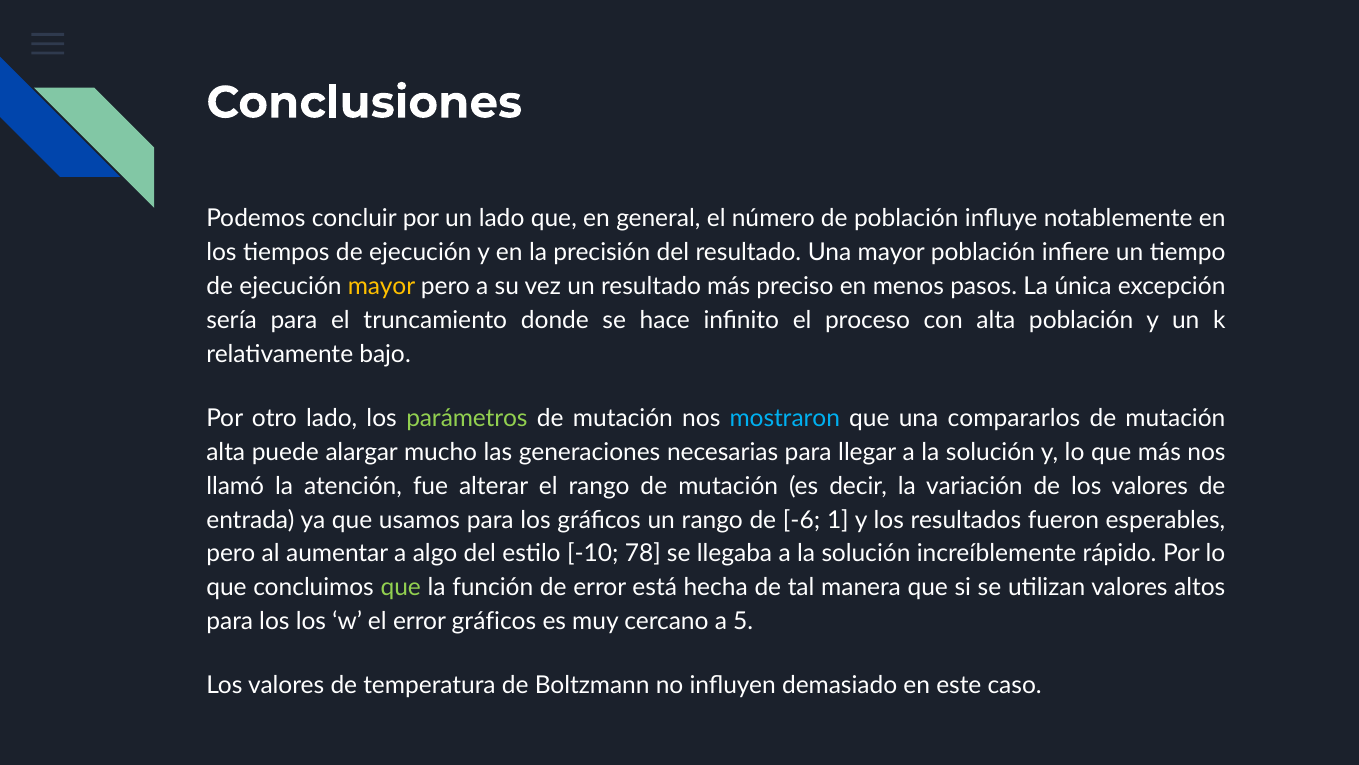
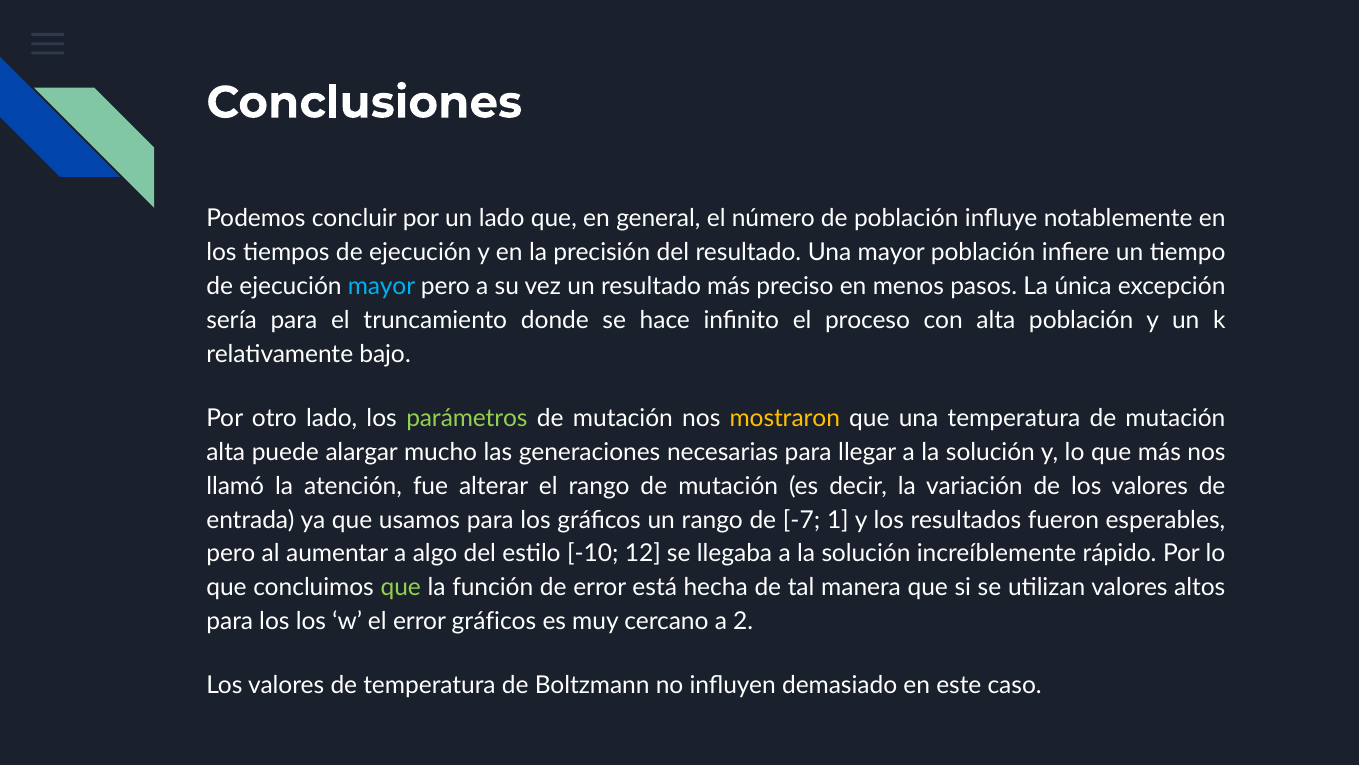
mayor colour: yellow -> light blue (382, 286)
mostraron colour: light blue -> yellow (785, 418)
una compararlos: compararlos -> temperatura (1014, 418)
-6: -6 -> -7 (802, 520)
78: 78 -> 12 (643, 553)
5: 5 -> 2 (743, 621)
